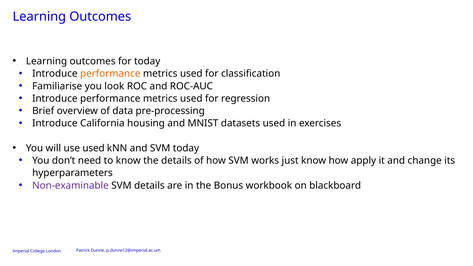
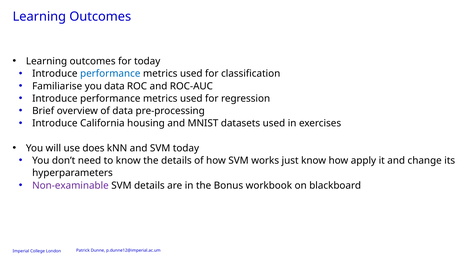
performance colour: orange -> blue (110, 74)
you look: look -> data (114, 86)
use used: used -> does (94, 148)
